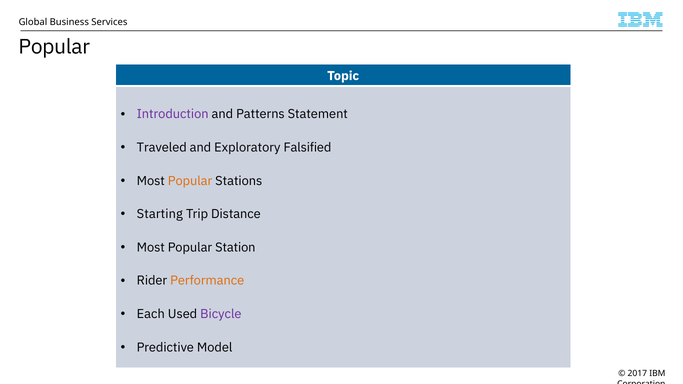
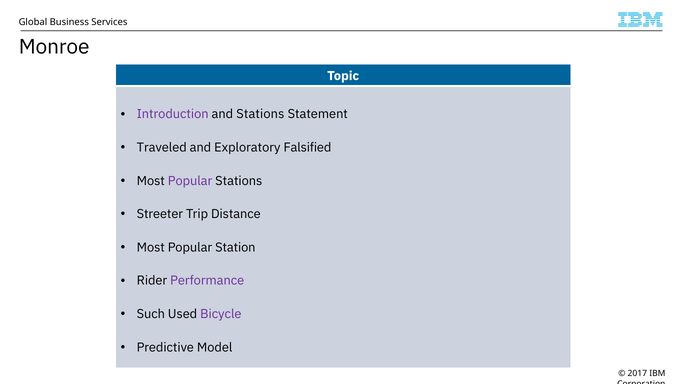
Popular: Popular -> Monroe (54, 47)
and Patterns: Patterns -> Stations (260, 114)
Popular colour: orange -> purple (190, 181)
Starting: Starting -> Streeter (160, 214)
Performance colour: orange -> purple (207, 281)
Each: Each -> Such (151, 314)
